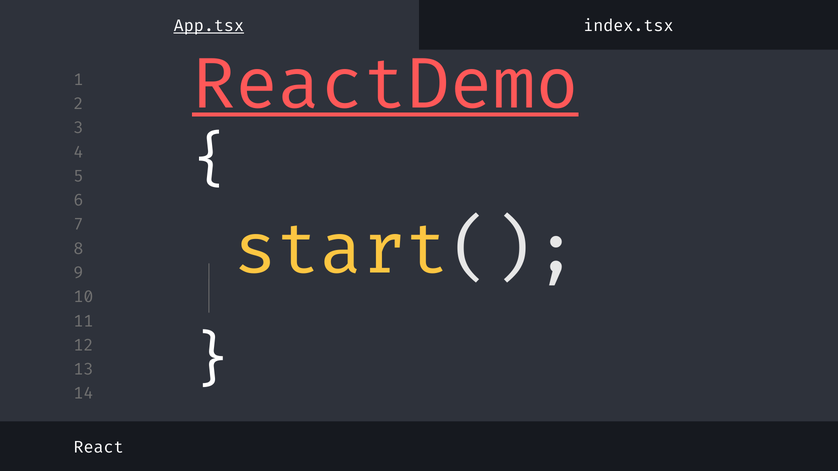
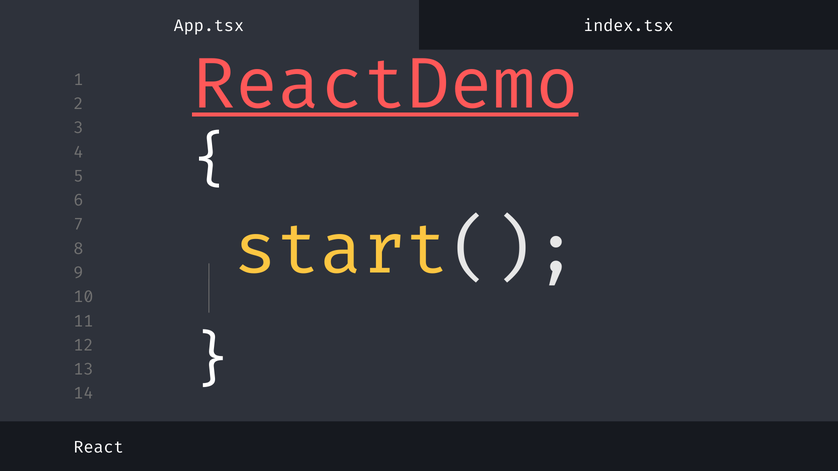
App.tsx underline: present -> none (209, 26)
